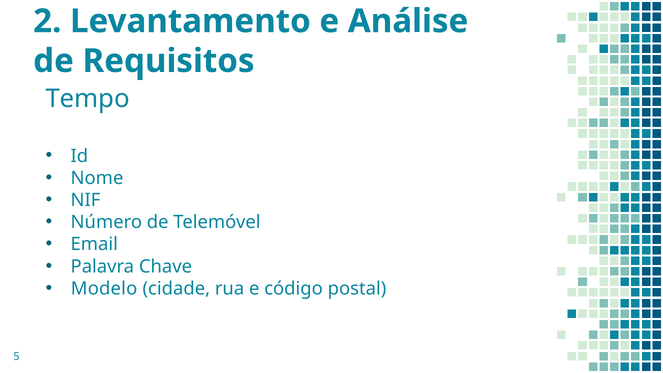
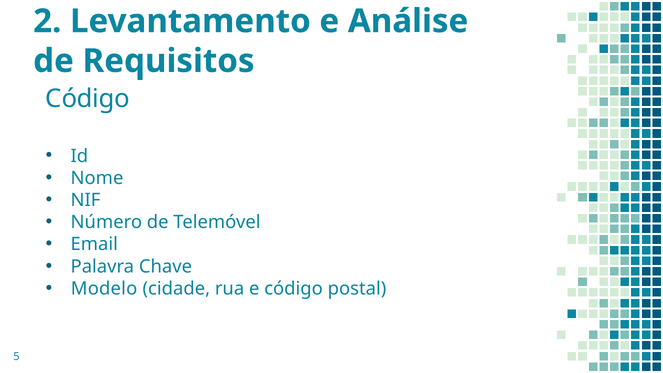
Tempo: Tempo -> Código (88, 99)
